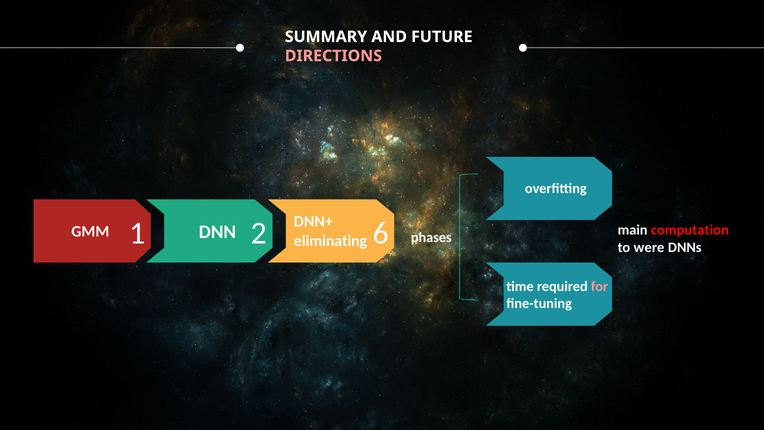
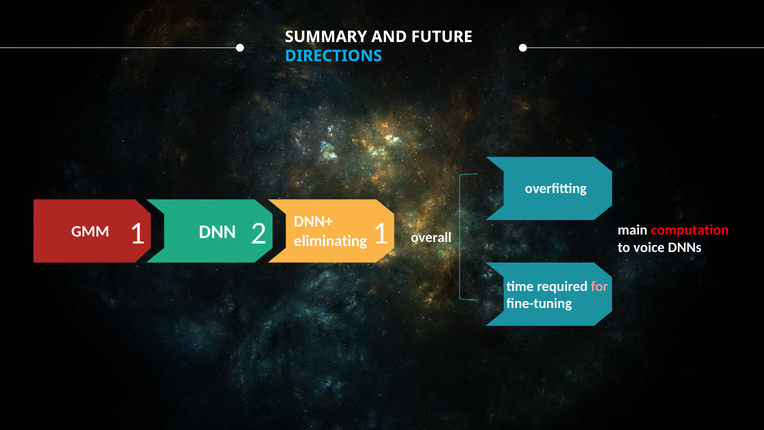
DIRECTIONS colour: pink -> light blue (333, 56)
2 6: 6 -> 1 (381, 233)
phases: phases -> overall (431, 238)
were: were -> voice (649, 247)
